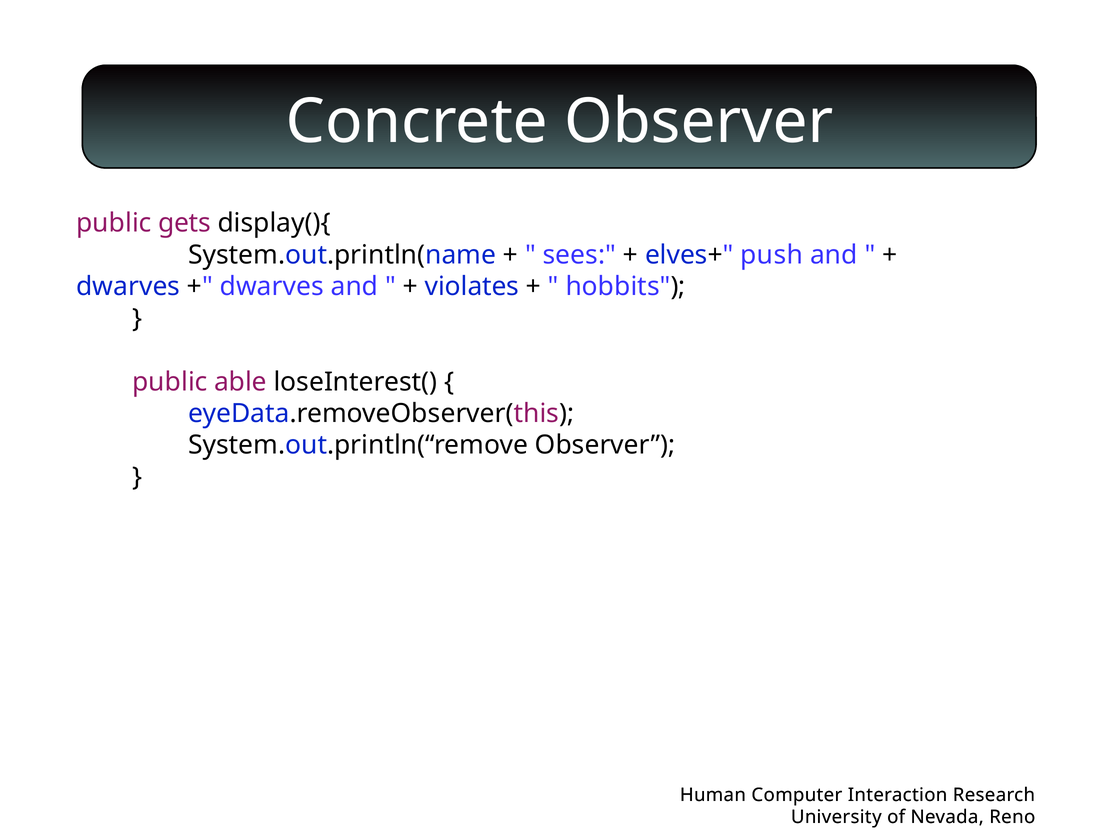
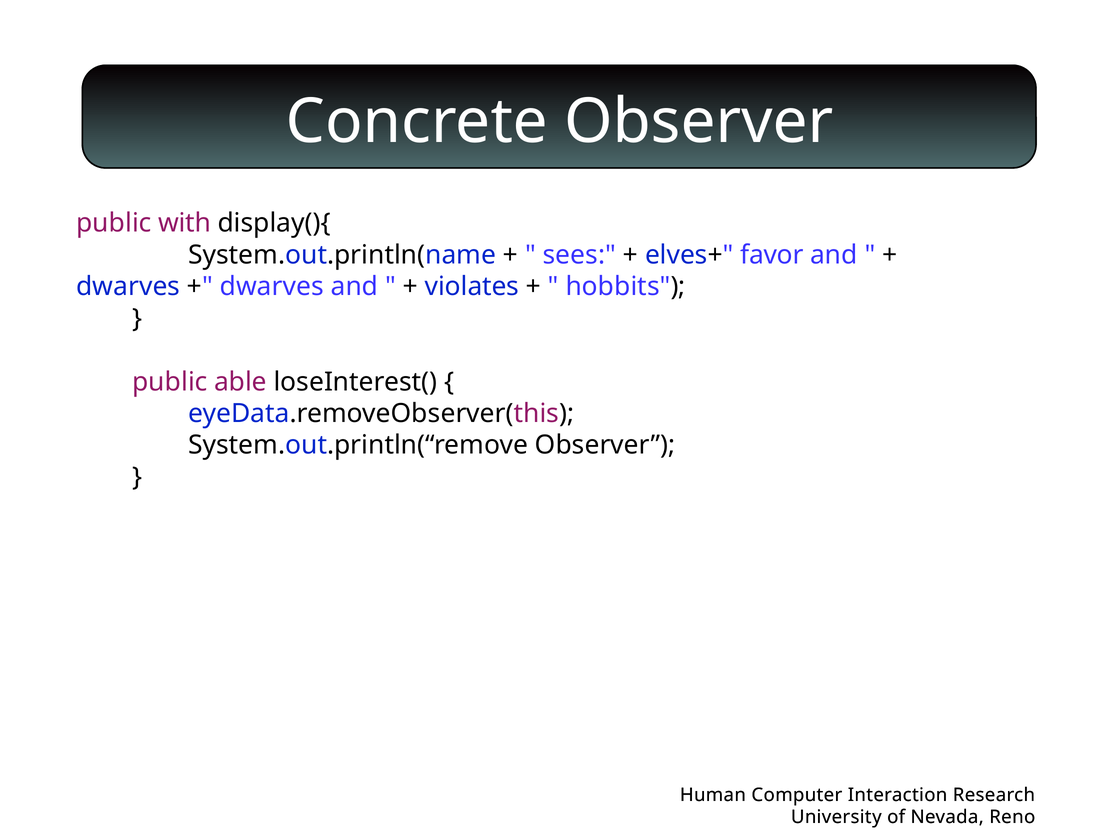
gets: gets -> with (185, 223)
push: push -> favor (772, 255)
